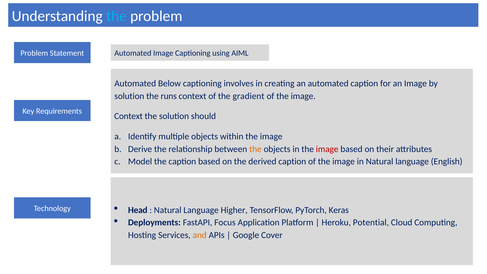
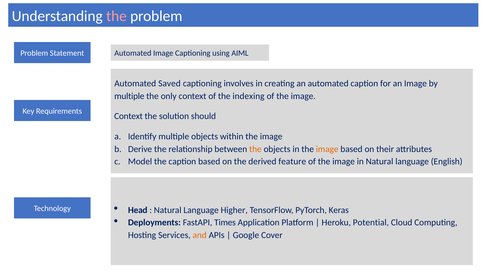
the colour: light blue -> pink (116, 16)
Below: Below -> Saved (169, 83)
solution: solution -> multiple (129, 96)
runs: runs -> only (169, 96)
gradient: gradient -> indexing (249, 96)
image colour: red -> orange (327, 149)
derived caption: caption -> feature (292, 162)
Focus: Focus -> Times (225, 223)
